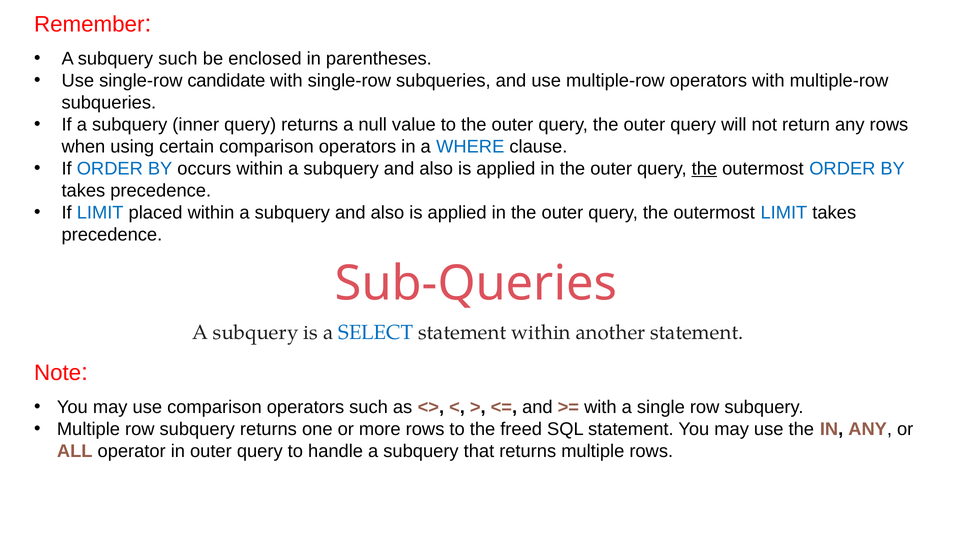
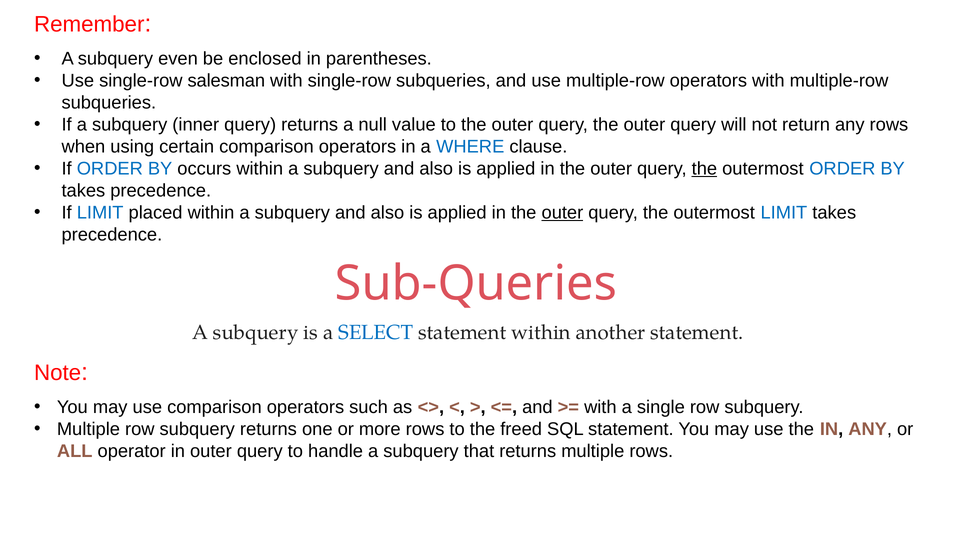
subquery such: such -> even (178, 58)
candidate: candidate -> salesman (226, 80)
outer underline: none -> present (562, 212)
